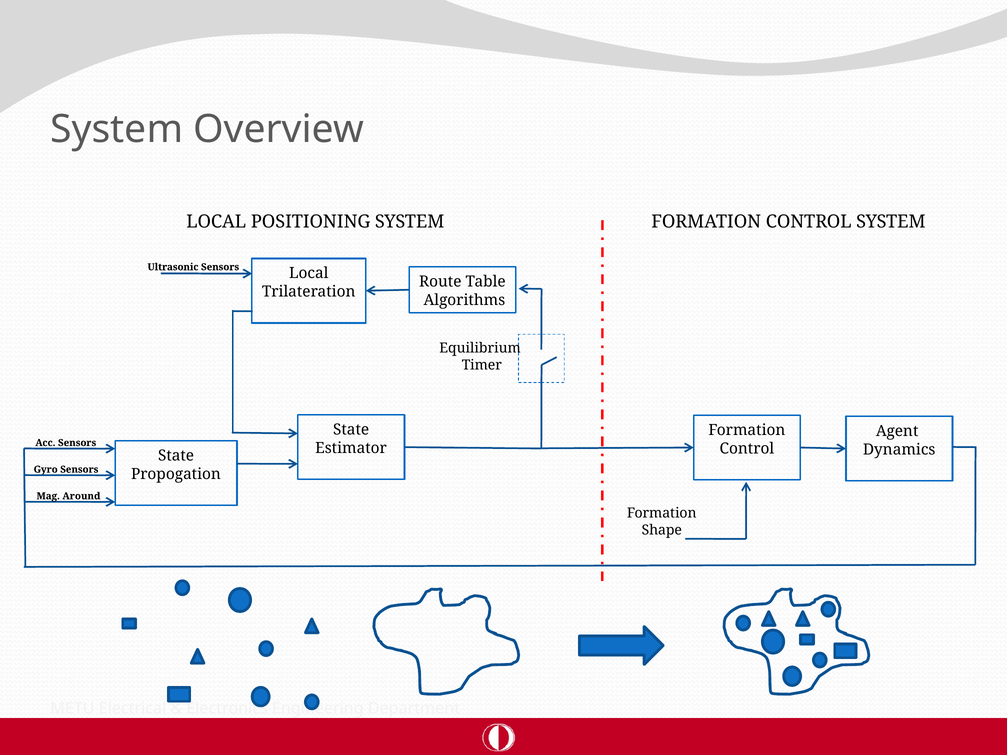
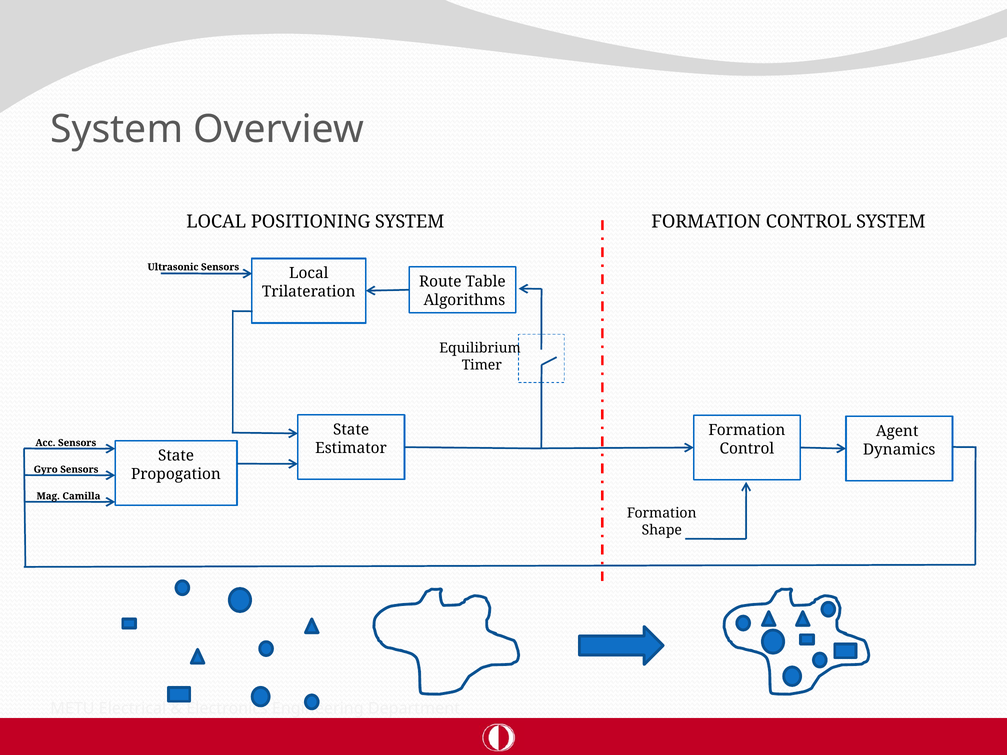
Around: Around -> Camilla (81, 496)
